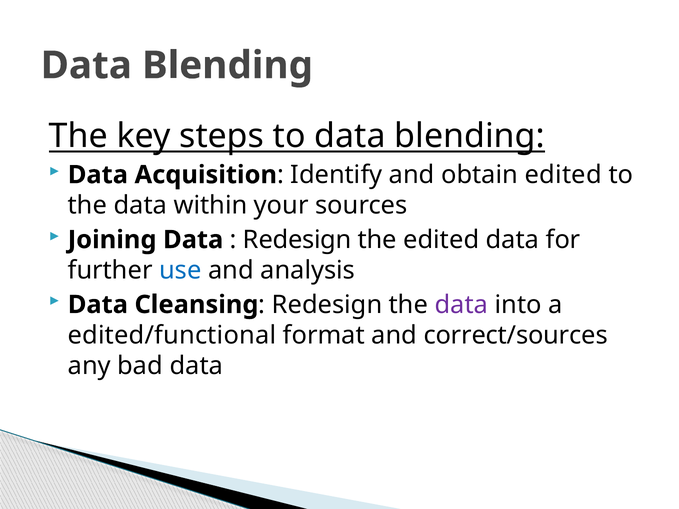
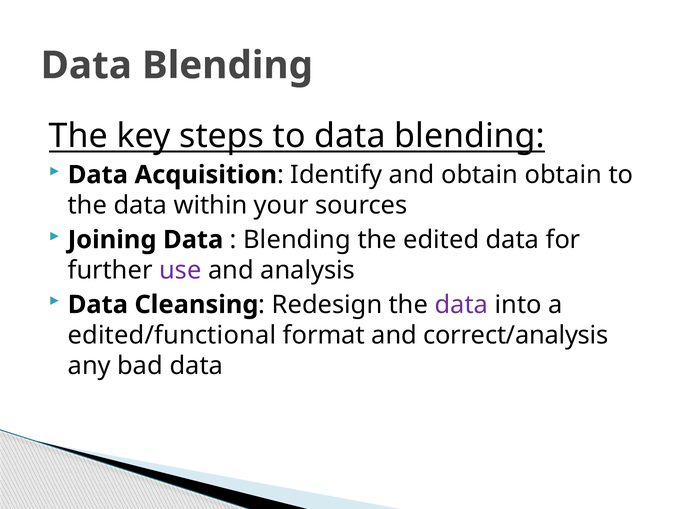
obtain edited: edited -> obtain (563, 175)
Redesign: Redesign -> Blending (297, 240)
use colour: blue -> purple (180, 270)
correct/sources: correct/sources -> correct/analysis (516, 335)
